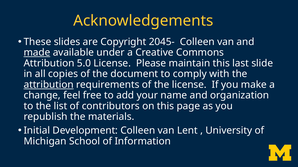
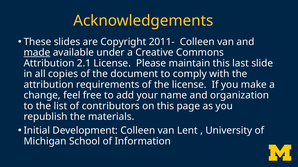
2045-: 2045- -> 2011- (162, 42)
5.0: 5.0 -> 2.1 (84, 63)
attribution underline: present -> none (49, 85)
